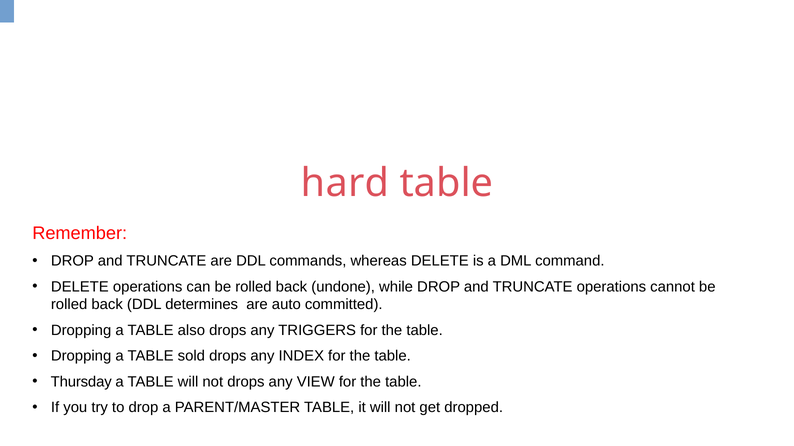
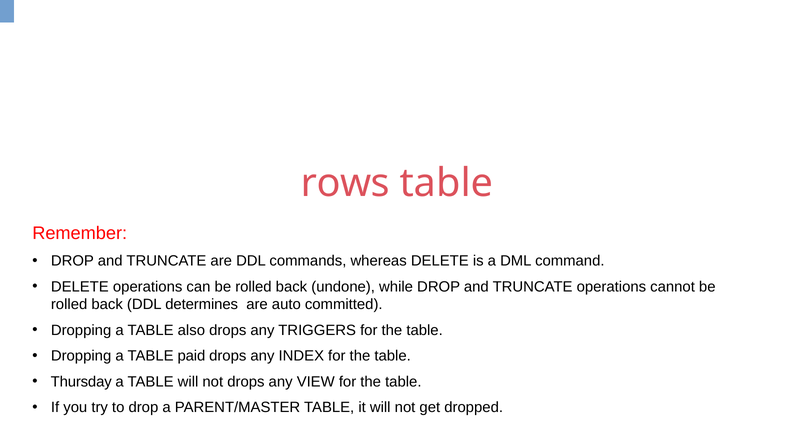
hard: hard -> rows (345, 183)
sold: sold -> paid (191, 357)
